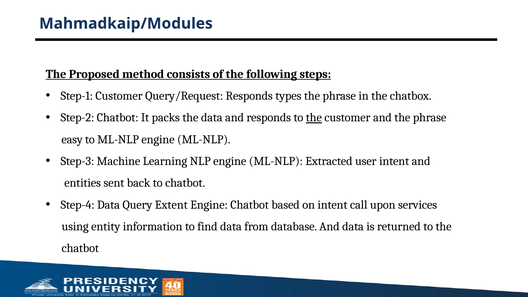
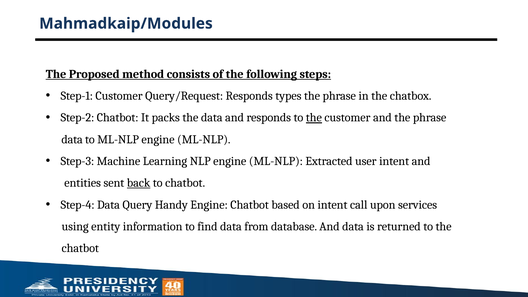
easy: easy -> data (72, 139)
back underline: none -> present (139, 183)
Extent: Extent -> Handy (171, 205)
